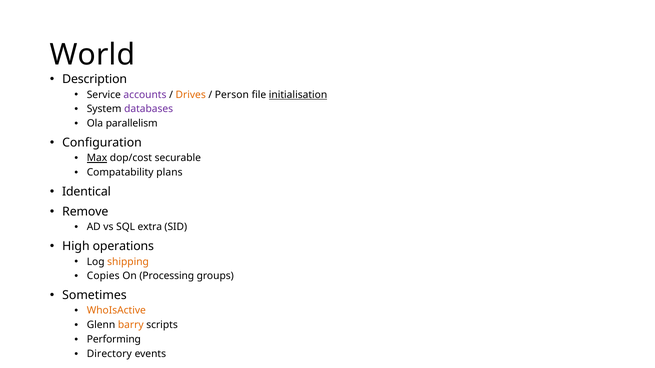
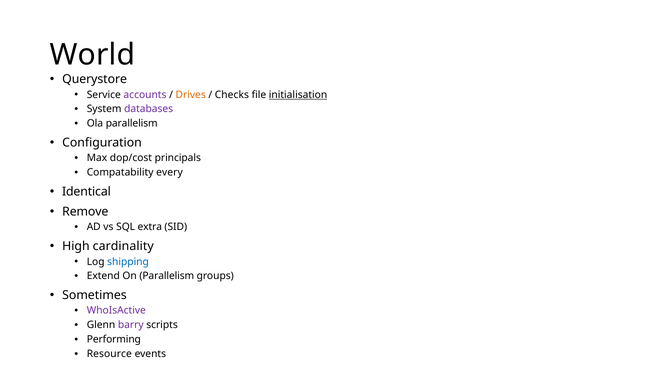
Description: Description -> Querystore (95, 79)
Person: Person -> Checks (232, 95)
Max underline: present -> none (97, 158)
securable: securable -> principals (178, 158)
plans: plans -> every (169, 173)
operations: operations -> cardinality (123, 246)
shipping colour: orange -> blue (128, 262)
Copies: Copies -> Extend (103, 276)
On Processing: Processing -> Parallelism (167, 276)
WhoIsActive colour: orange -> purple (116, 311)
barry colour: orange -> purple (131, 325)
Directory: Directory -> Resource (109, 354)
